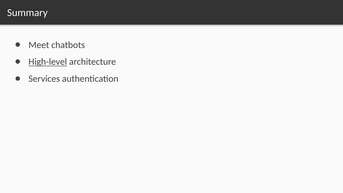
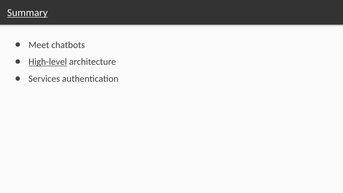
Summary underline: none -> present (27, 13)
